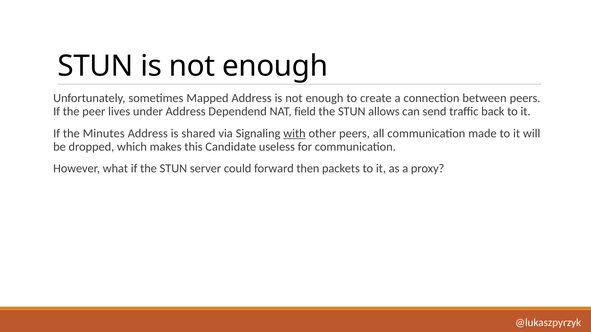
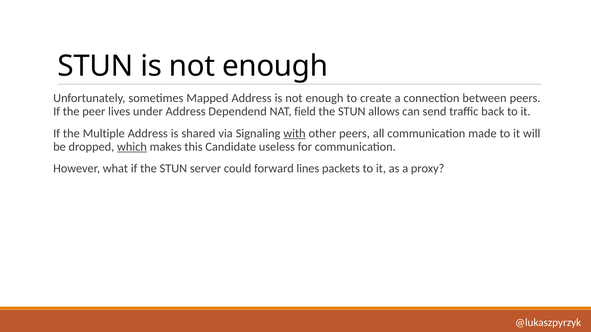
Minutes: Minutes -> Multiple (104, 134)
which underline: none -> present (132, 147)
then: then -> lines (308, 169)
